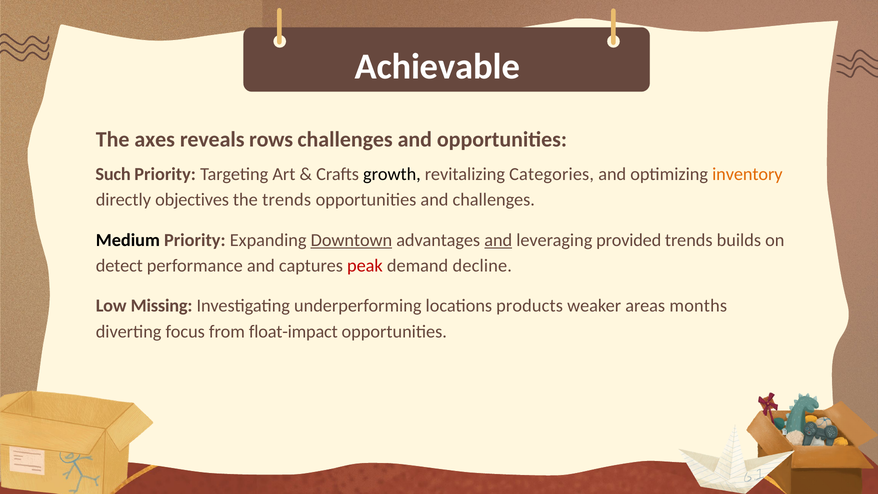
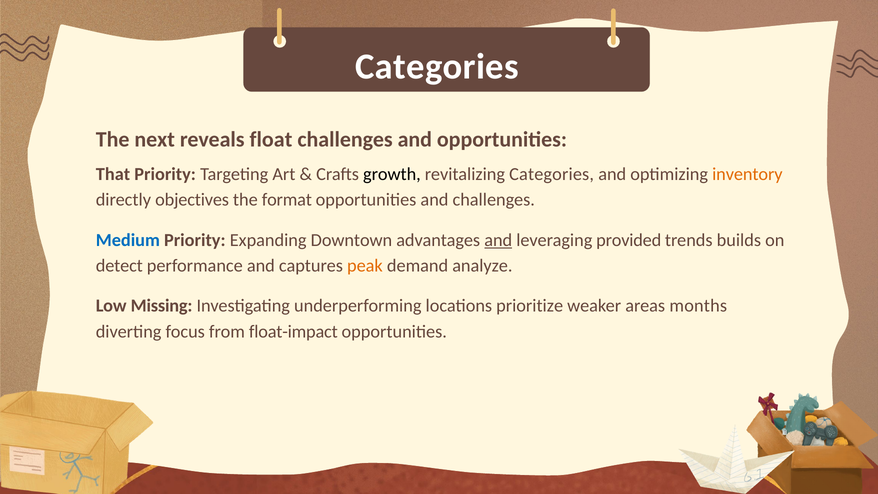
Achievable: Achievable -> Categories (437, 67)
axes: axes -> next (155, 139)
rows: rows -> float (271, 139)
Such: Such -> That (113, 174)
the trends: trends -> format (287, 200)
Medium colour: black -> blue (128, 240)
Downtown underline: present -> none (351, 240)
peak colour: red -> orange (365, 266)
decline: decline -> analyze (482, 266)
products: products -> prioritize (530, 306)
